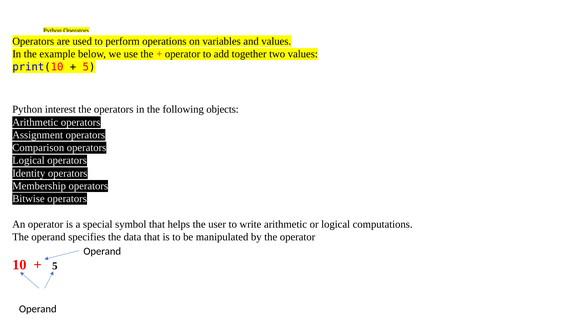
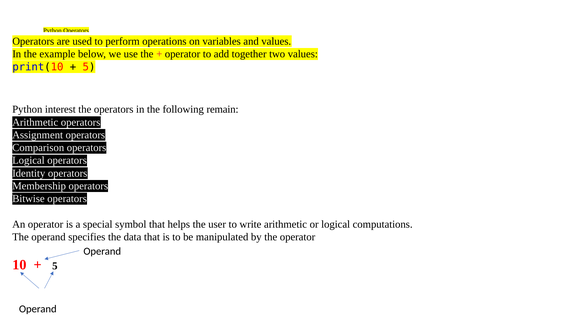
objects: objects -> remain (223, 109)
